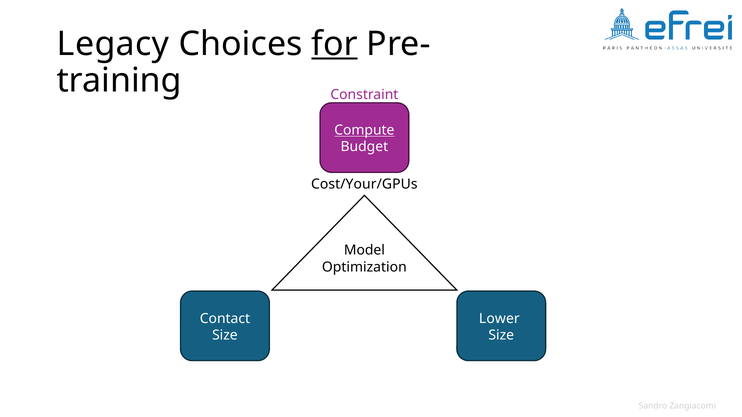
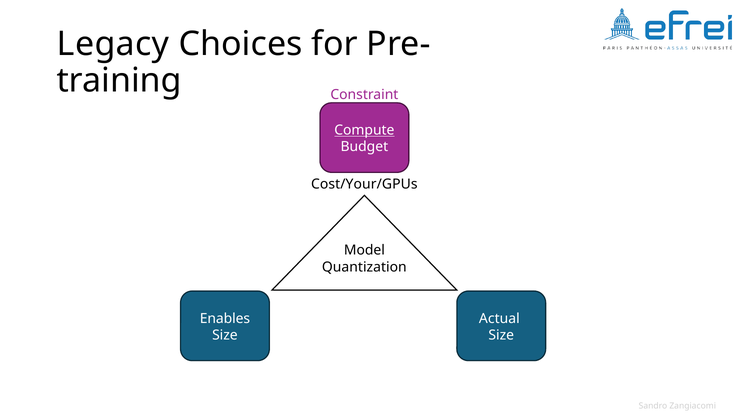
for underline: present -> none (334, 44)
Optimization: Optimization -> Quantization (364, 267)
Contact: Contact -> Enables (225, 319)
Lower: Lower -> Actual (499, 319)
